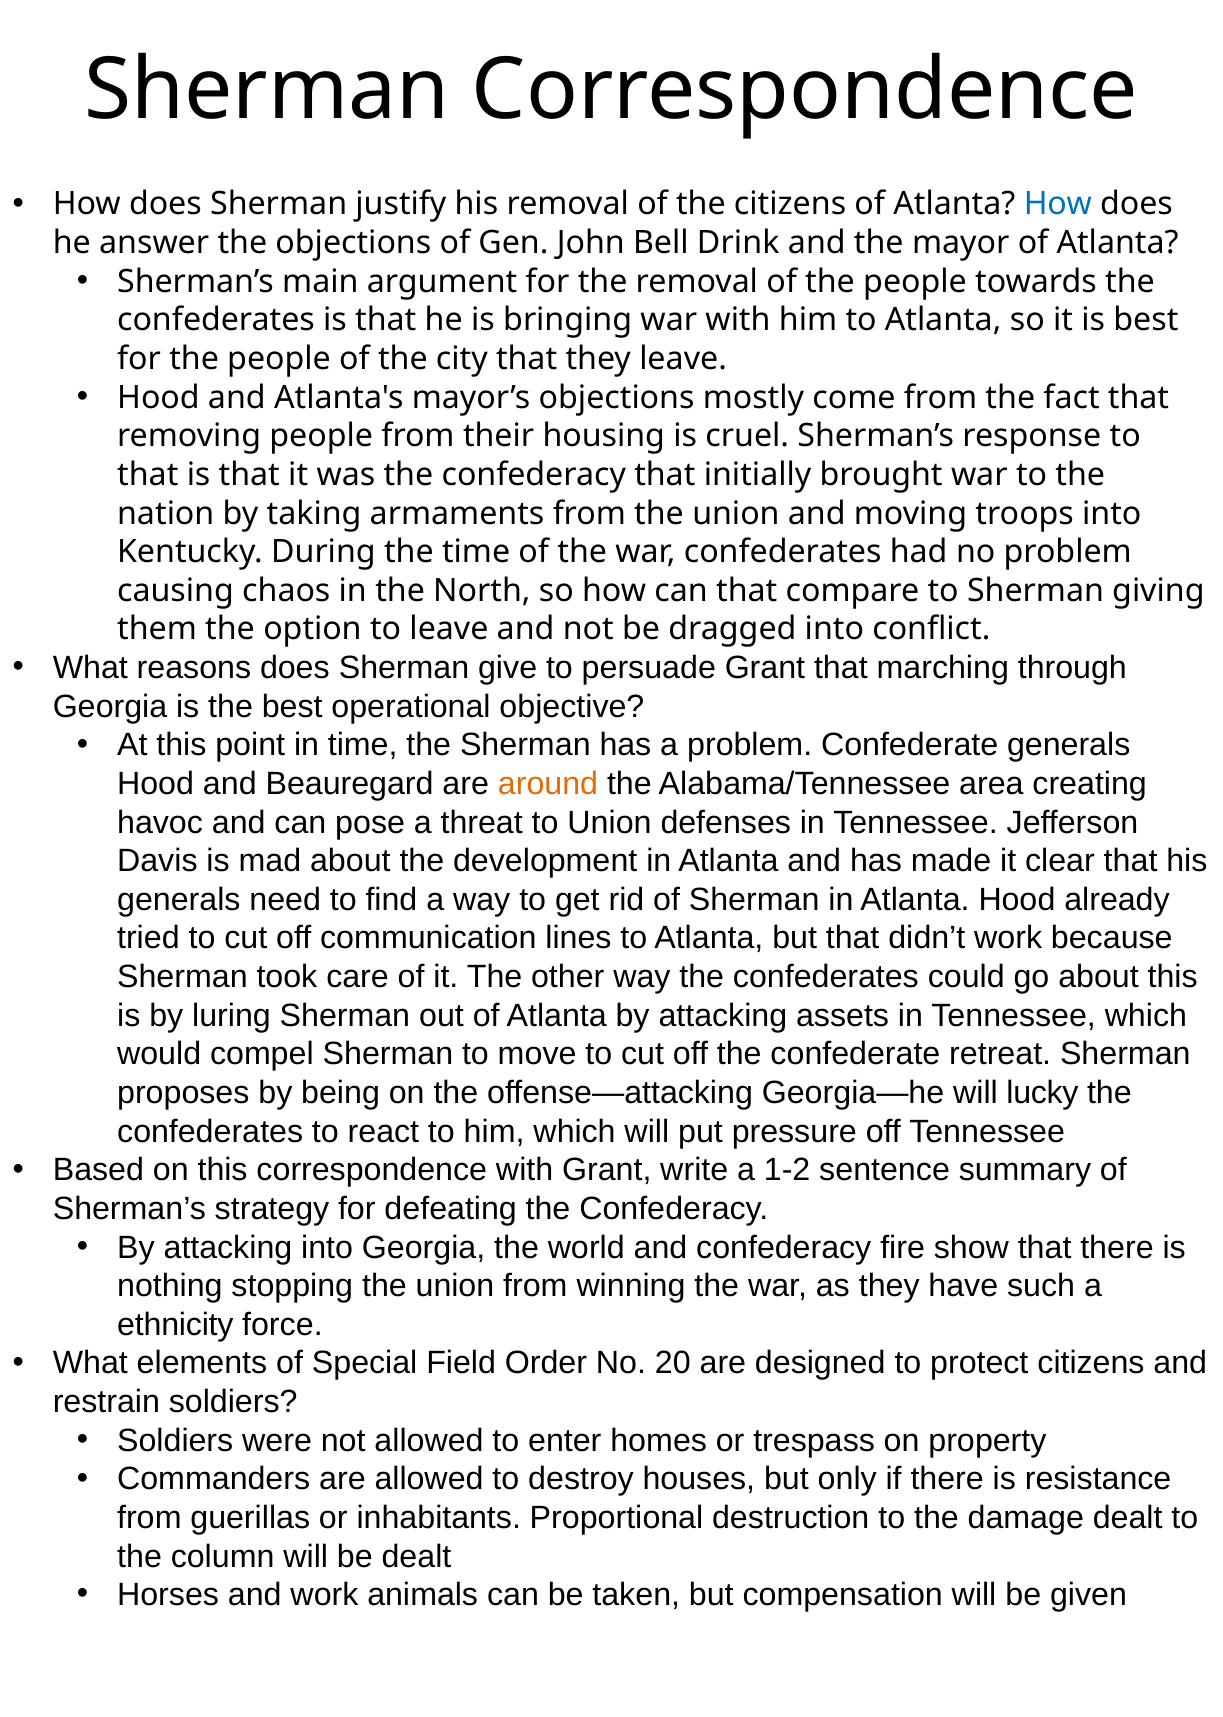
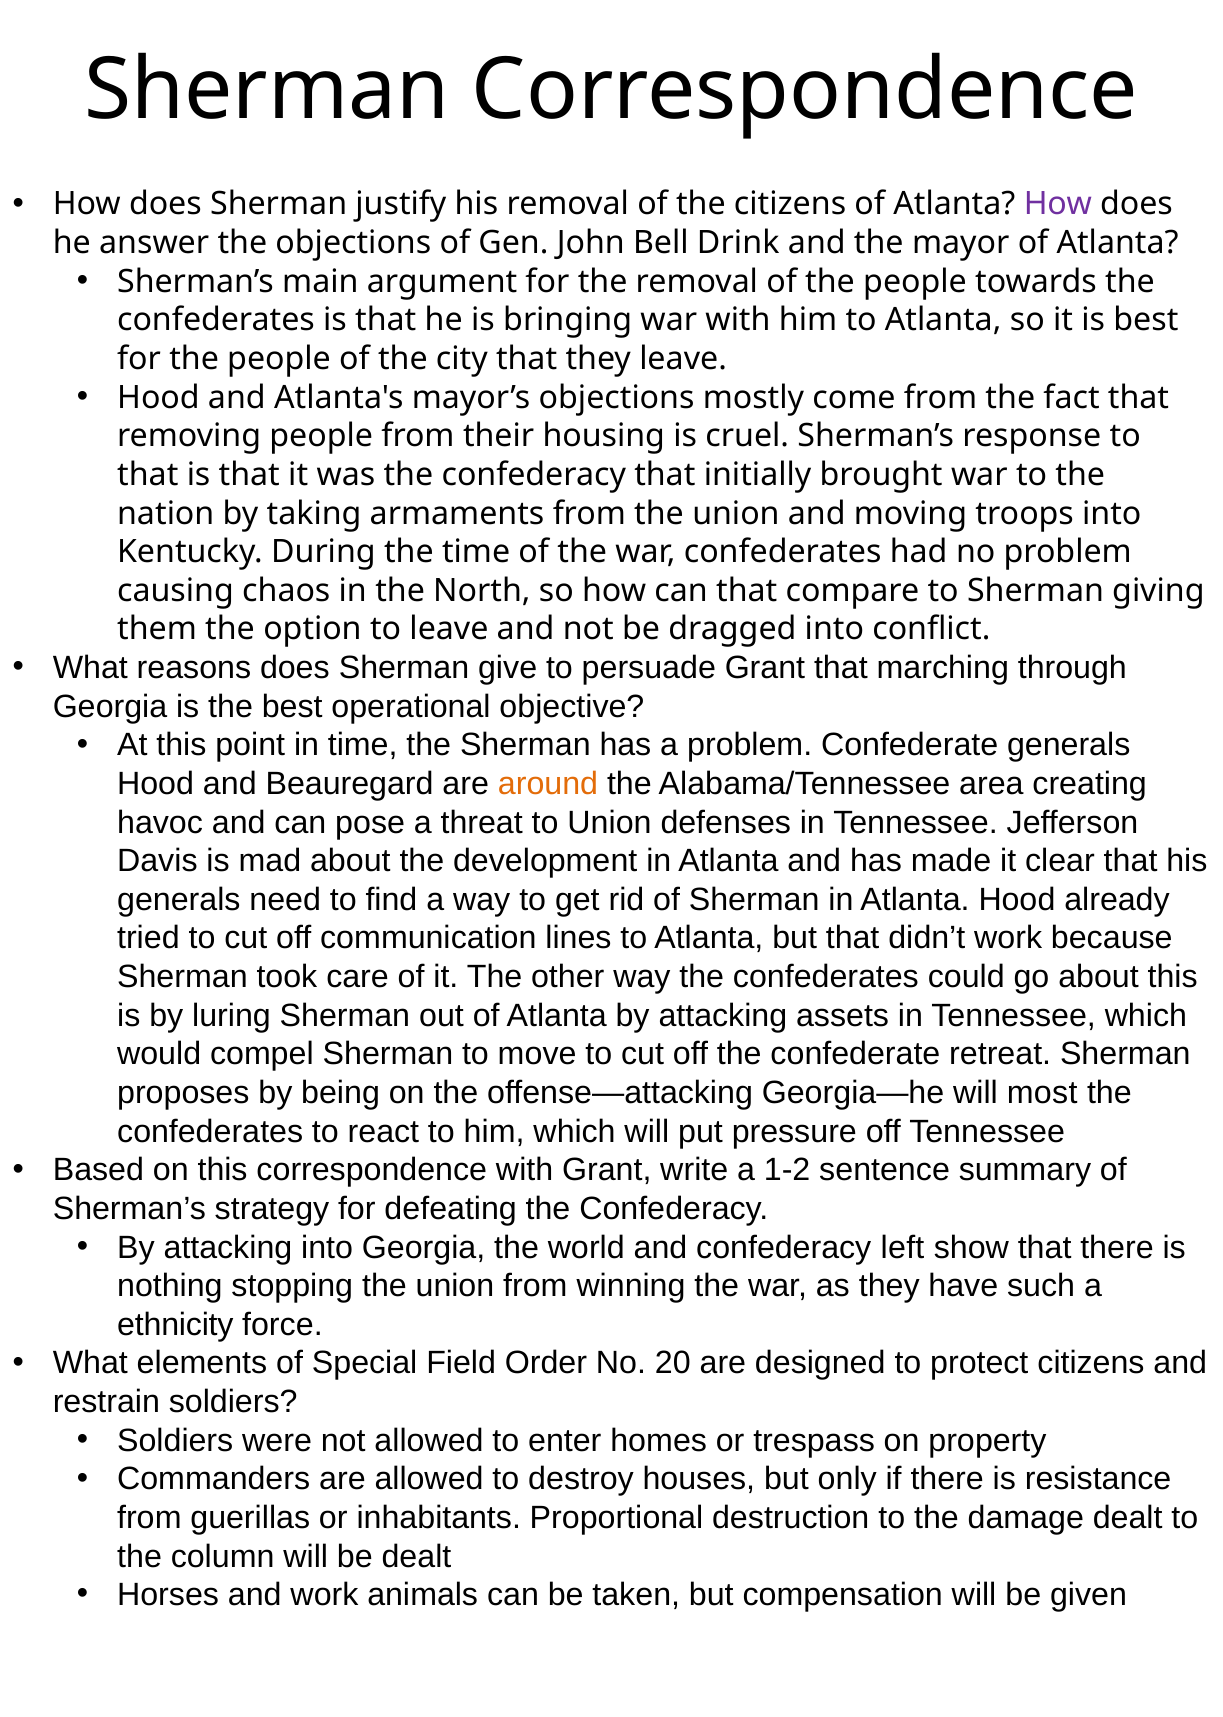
How colour: blue -> purple (1058, 204)
lucky: lucky -> most (1042, 1093)
fire: fire -> left (902, 1247)
